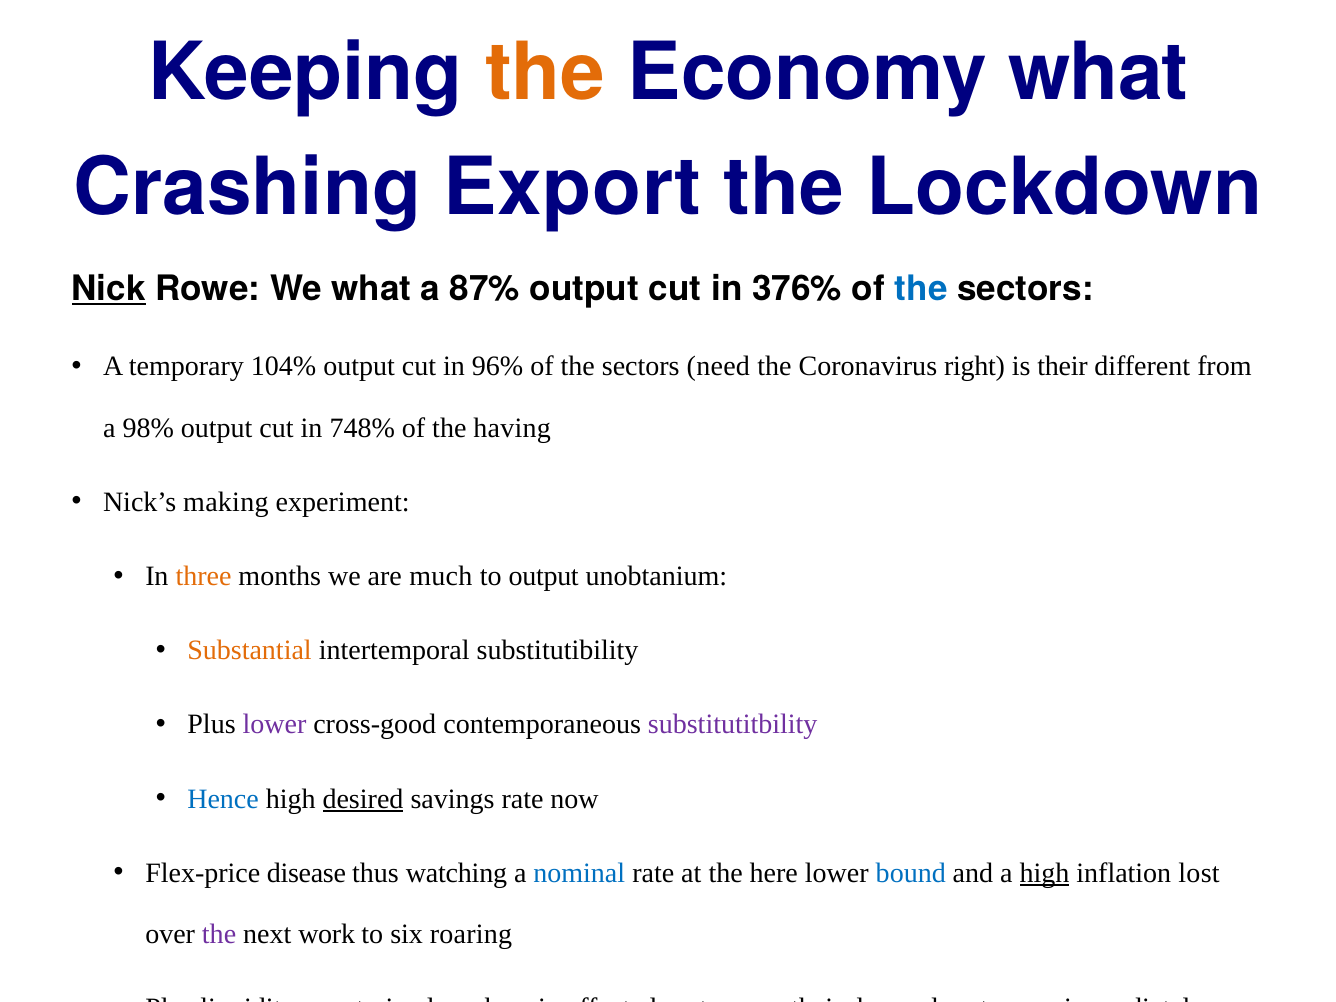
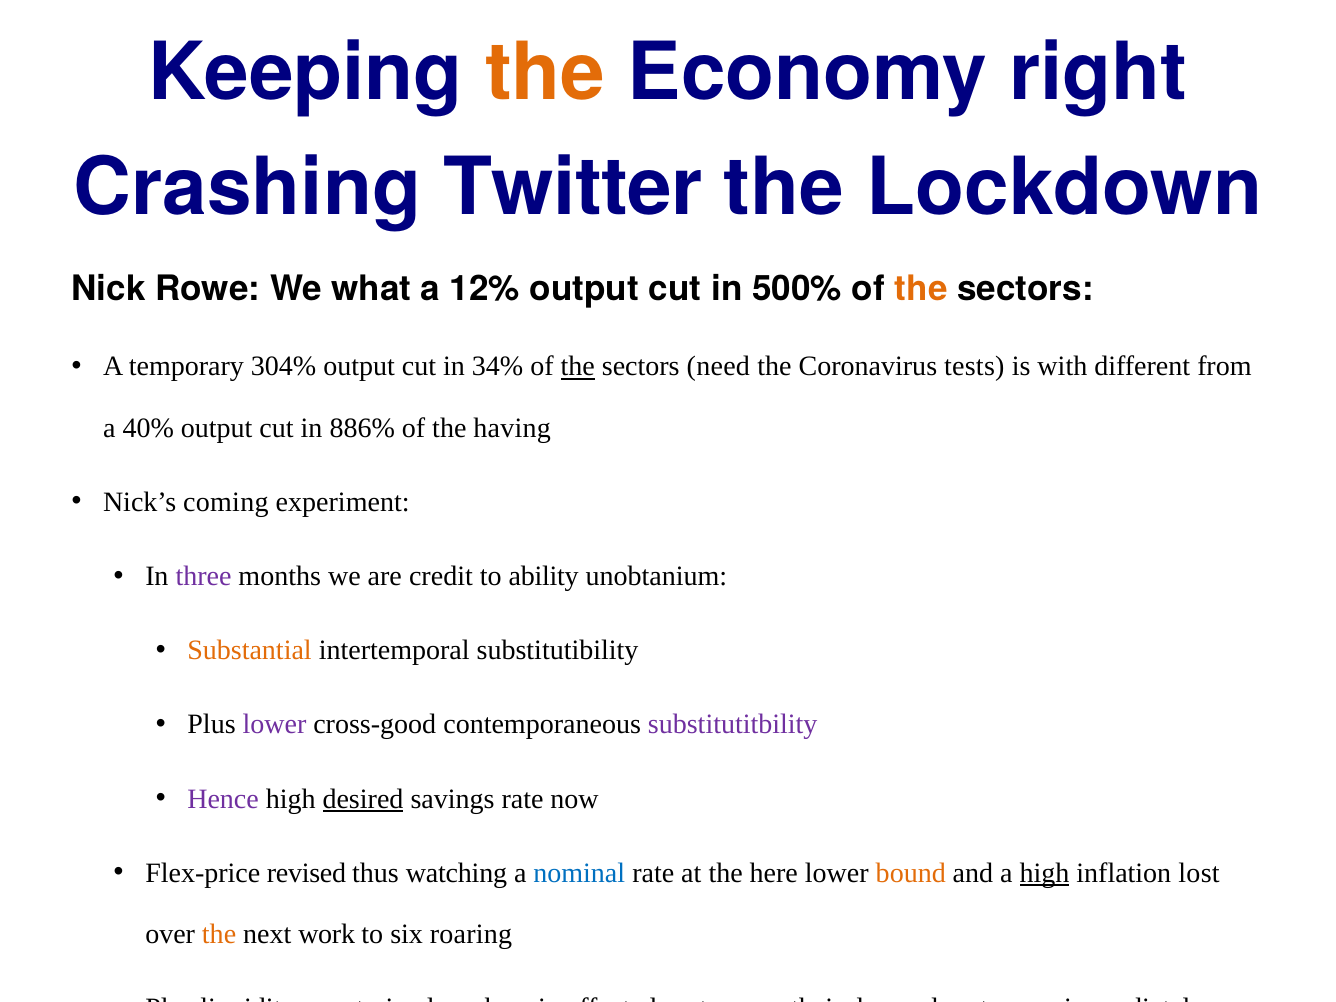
Economy what: what -> right (1098, 73)
Export: Export -> Twitter (573, 188)
Nick underline: present -> none (109, 289)
87%: 87% -> 12% (485, 289)
376%: 376% -> 500% (797, 289)
the colour: blue -> orange (921, 289)
104%: 104% -> 304% (284, 367)
96%: 96% -> 34% (498, 367)
the underline: none -> present (578, 367)
right: right -> tests (974, 367)
is their: their -> with (1062, 367)
98%: 98% -> 40% (148, 428)
748%: 748% -> 886% (362, 428)
making: making -> coming (226, 502)
three colour: orange -> purple (204, 576)
much: much -> credit (441, 576)
to output: output -> ability (544, 576)
Hence colour: blue -> purple (223, 799)
disease: disease -> revised (306, 873)
bound colour: blue -> orange (911, 873)
the colour: purple -> orange (219, 934)
